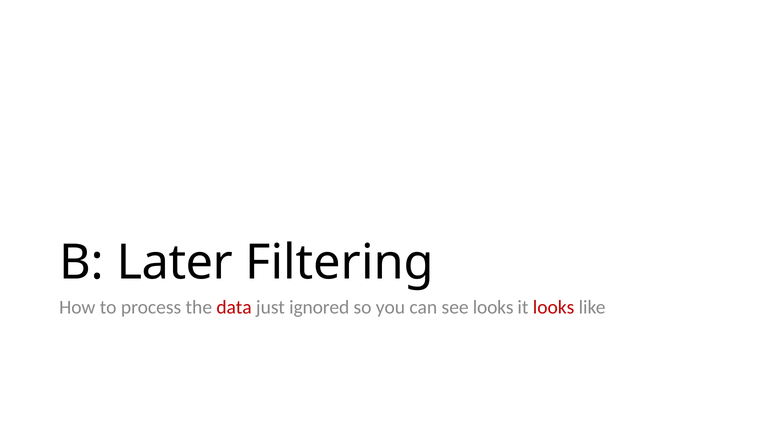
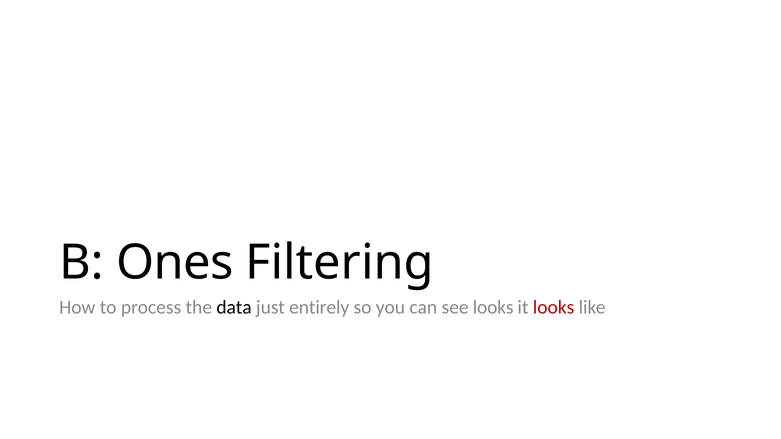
Later: Later -> Ones (175, 263)
data colour: red -> black (234, 307)
ignored: ignored -> entirely (319, 307)
